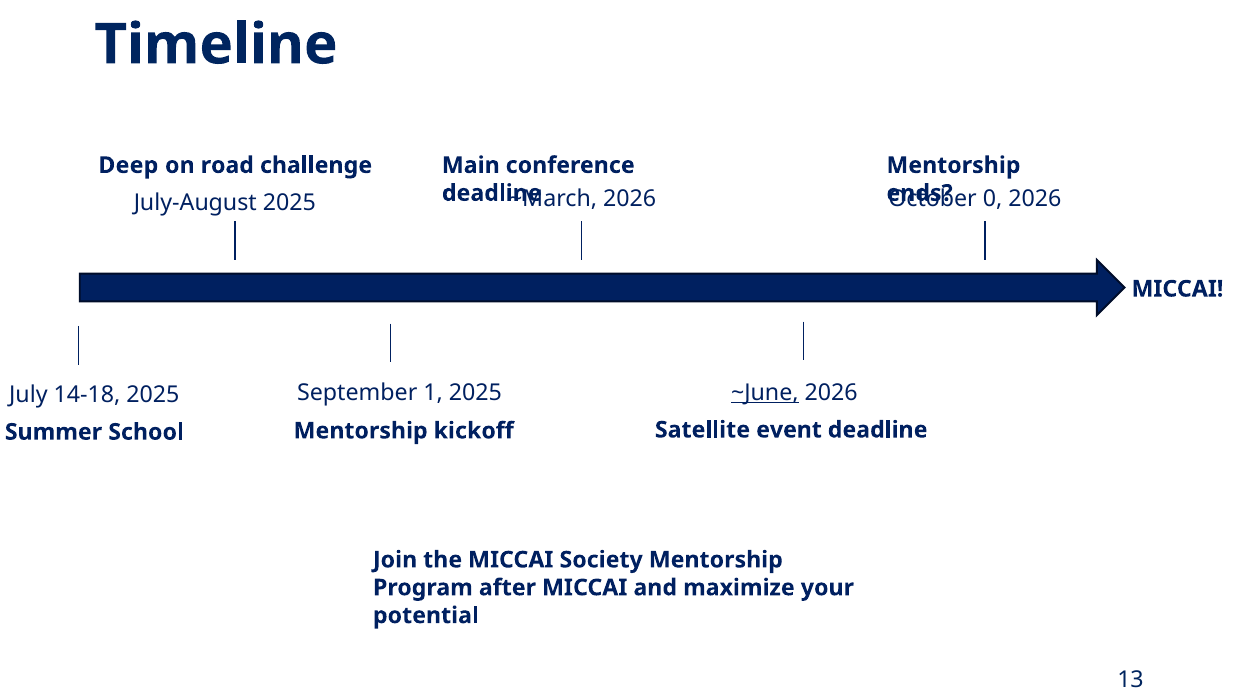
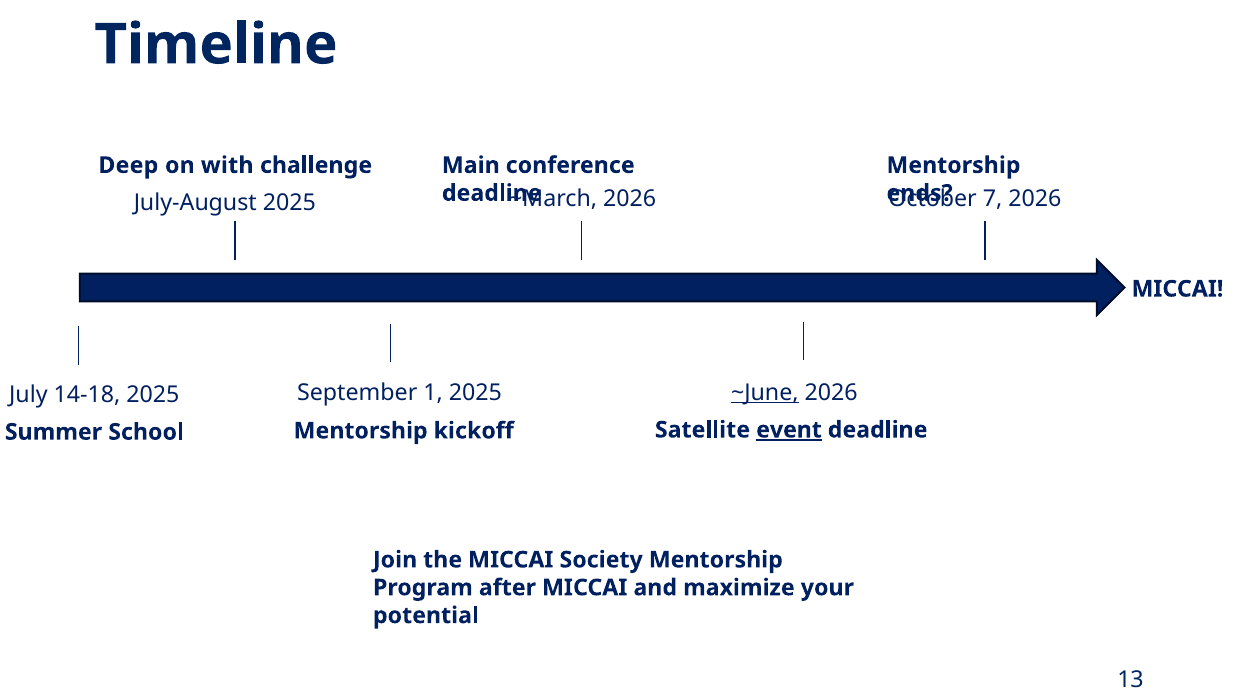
road: road -> with (227, 165)
0: 0 -> 7 (993, 199)
event underline: none -> present (789, 430)
